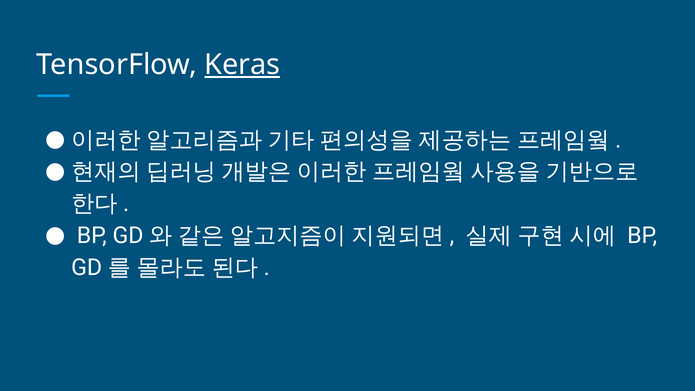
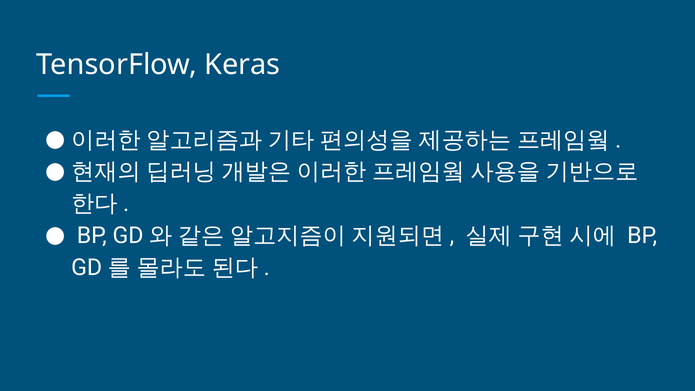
Keras underline: present -> none (242, 65)
